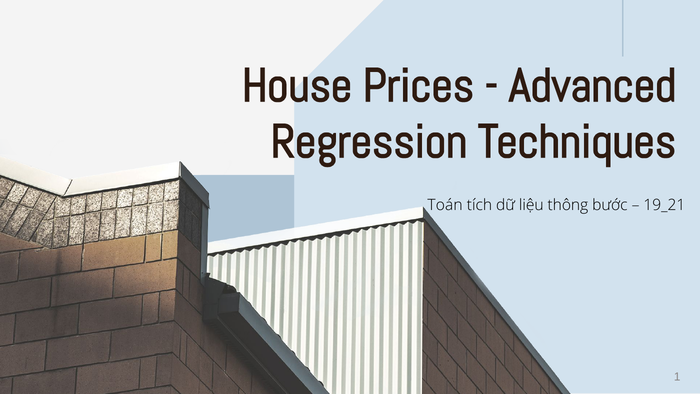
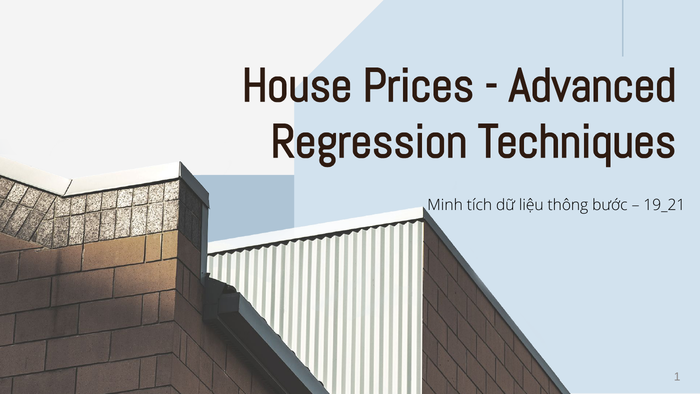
Toán: Toán -> Minh (445, 205)
